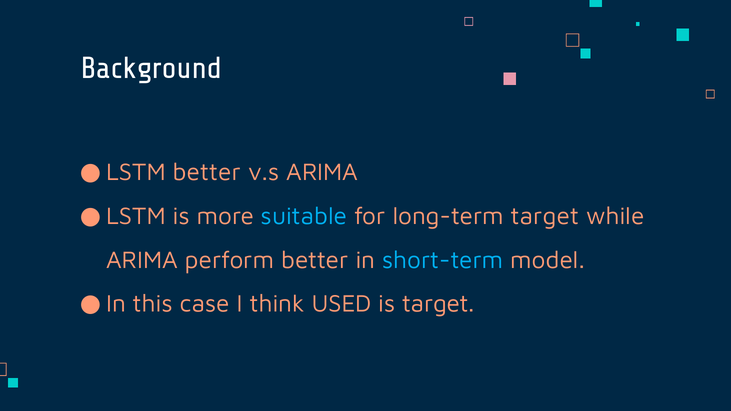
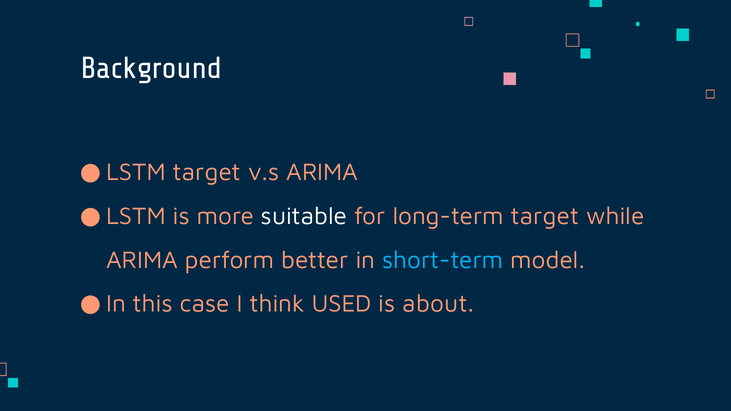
better: better -> target (207, 172)
suitable colour: light blue -> white (304, 216)
is target: target -> about (438, 304)
